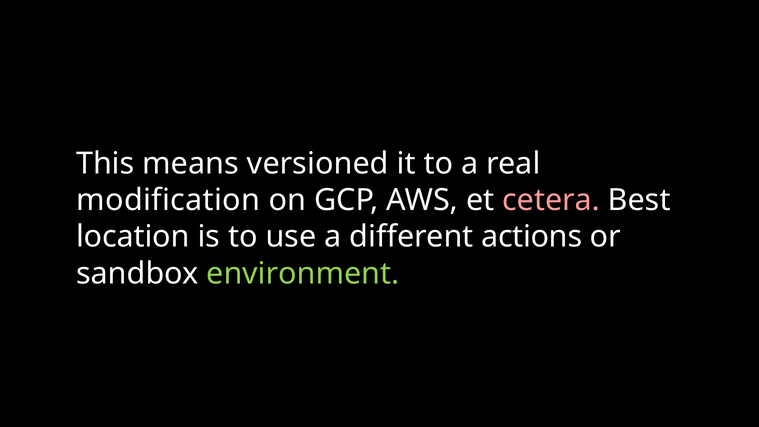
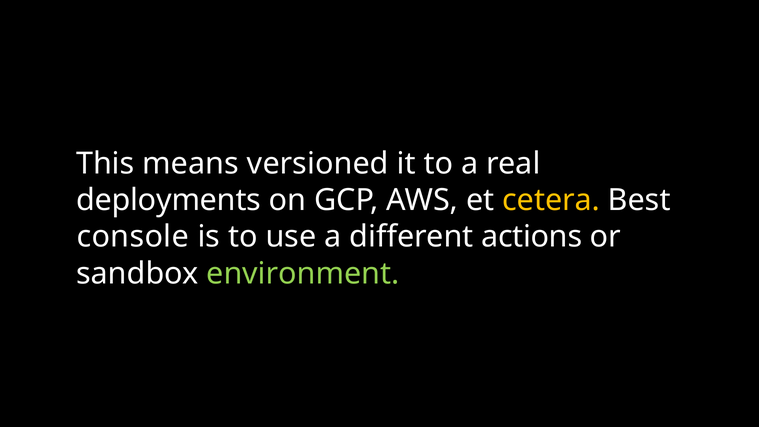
modification: modification -> deployments (169, 200)
cetera colour: pink -> yellow (551, 200)
location: location -> console (133, 237)
